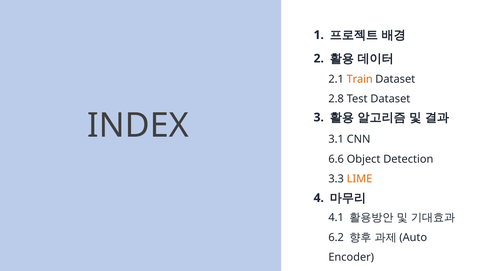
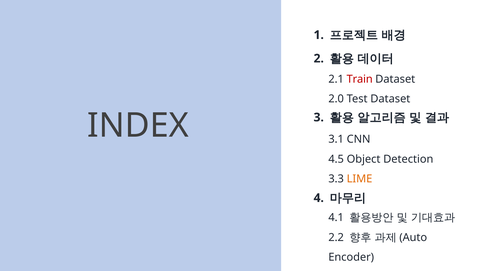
Train colour: orange -> red (360, 79)
2.8: 2.8 -> 2.0 (336, 99)
6.6: 6.6 -> 4.5 (336, 159)
6.2: 6.2 -> 2.2 (336, 238)
